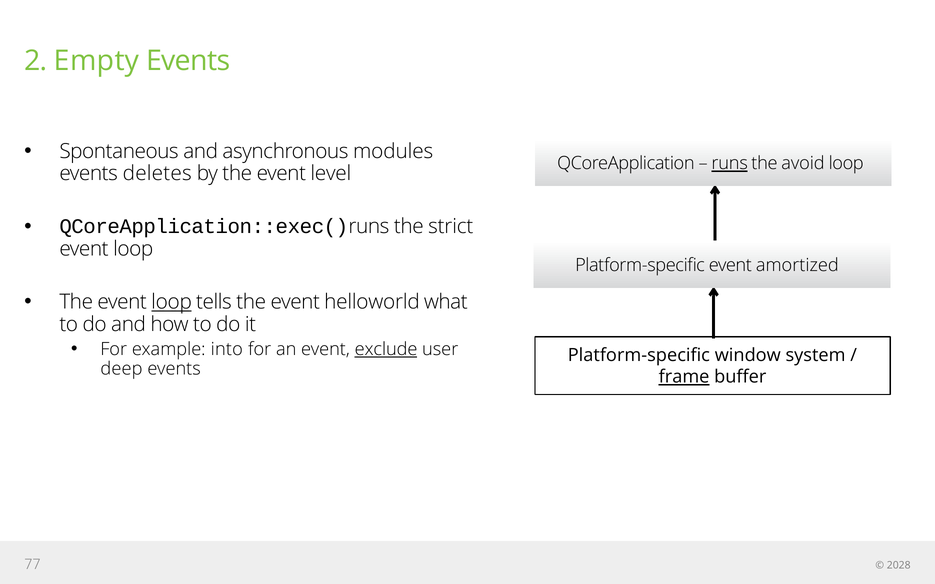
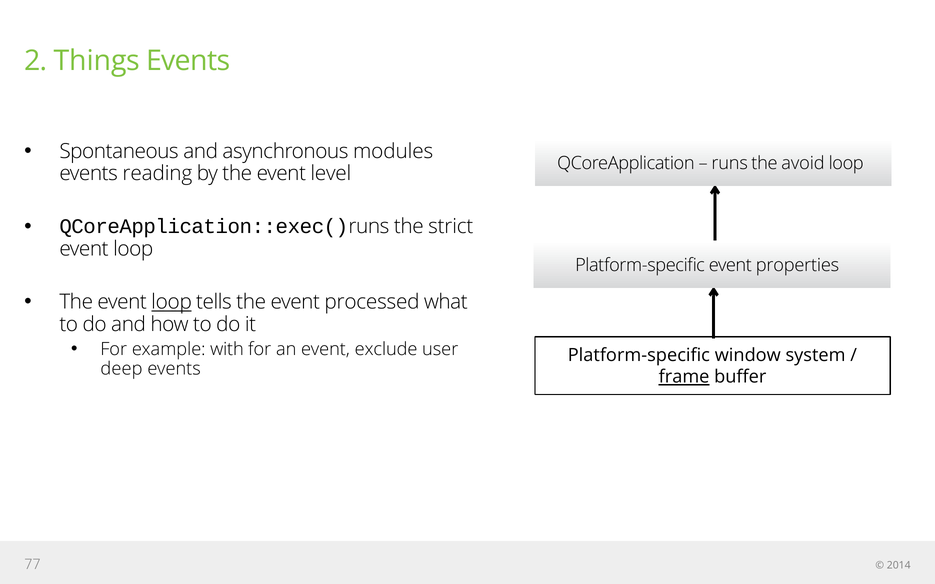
Empty: Empty -> Things (97, 61)
runs underline: present -> none (730, 164)
deletes: deletes -> reading (157, 174)
amortized: amortized -> properties (797, 266)
helloworld: helloworld -> processed (372, 302)
into: into -> with (227, 349)
exclude underline: present -> none (386, 349)
2028: 2028 -> 2014 (899, 566)
